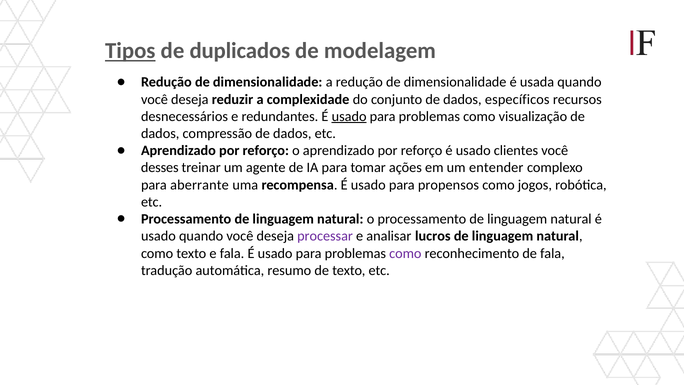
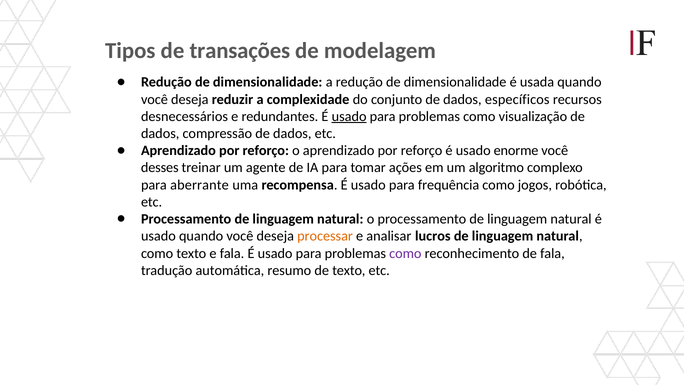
Tipos underline: present -> none (130, 51)
duplicados: duplicados -> transações (240, 51)
clientes: clientes -> enorme (516, 151)
entender: entender -> algoritmo (496, 168)
propensos: propensos -> frequência (449, 185)
processar colour: purple -> orange (325, 236)
